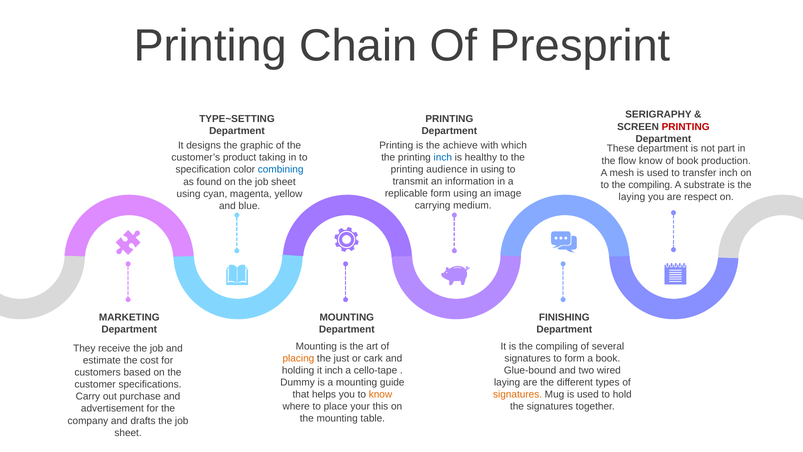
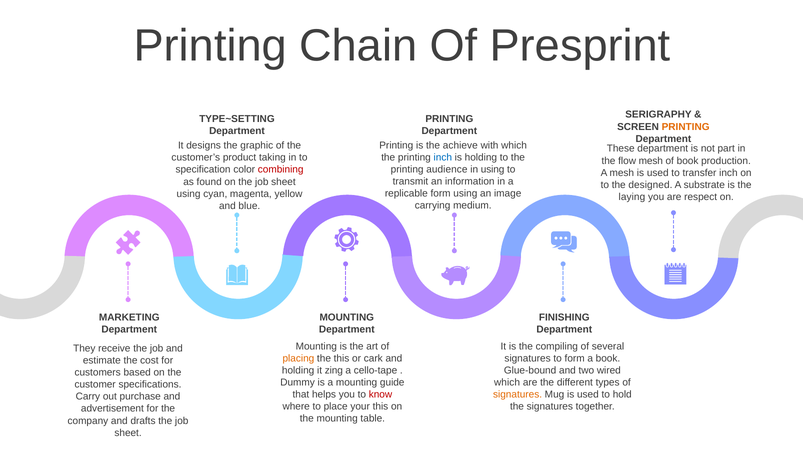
PRINTING colour: red -> orange (686, 127)
is healthy: healthy -> holding (481, 157)
flow know: know -> mesh (651, 161)
combining colour: blue -> red (281, 170)
to the compiling: compiling -> designed (650, 185)
the just: just -> this (342, 358)
it inch: inch -> zing (334, 370)
laying: laying -> which (507, 382)
know colour: orange -> red (380, 394)
